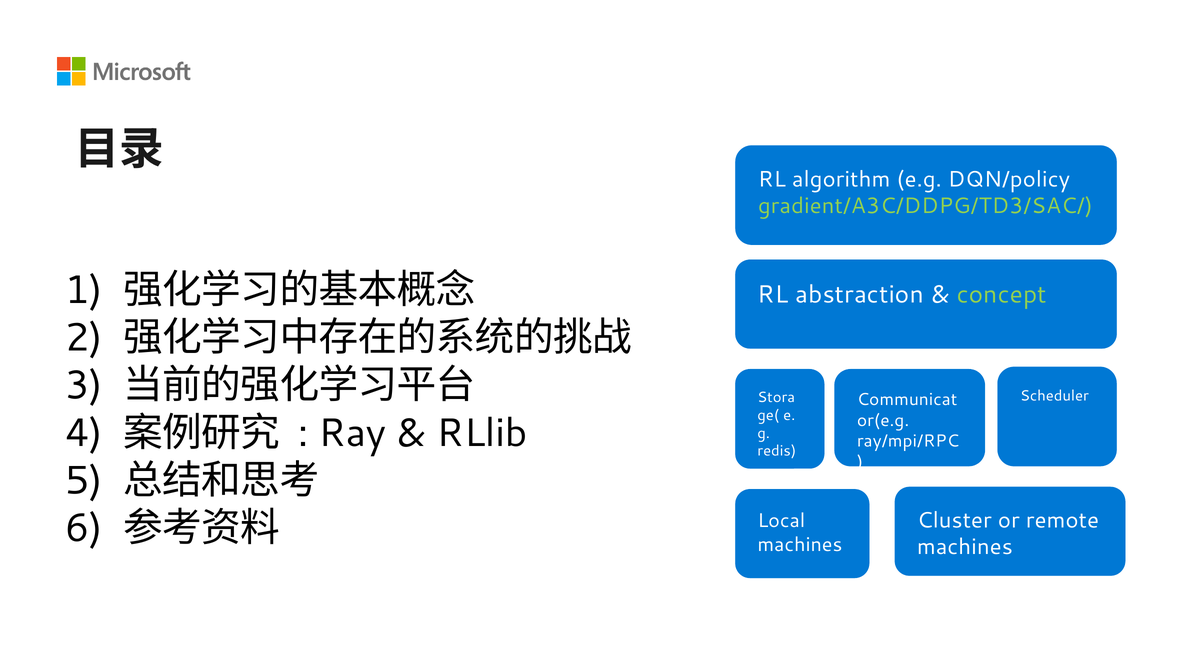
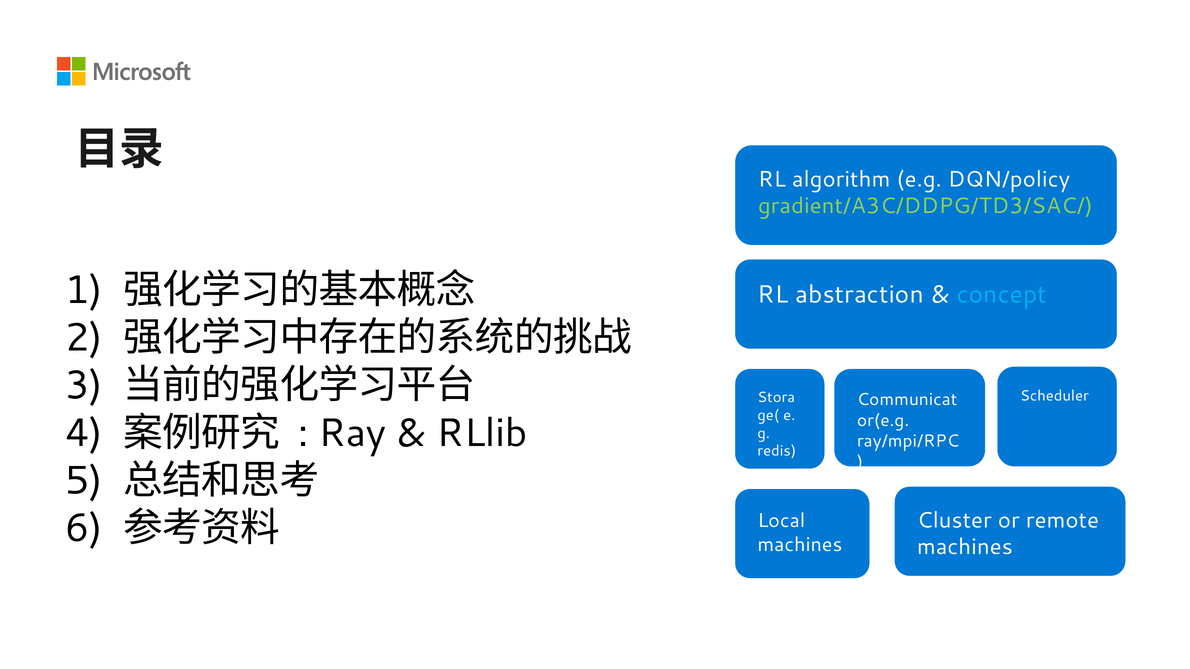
concept colour: light green -> light blue (1002, 295)
